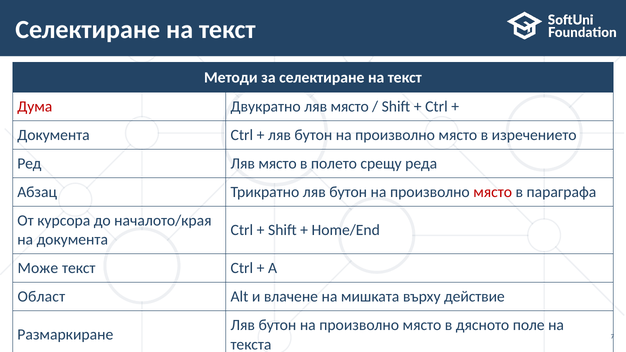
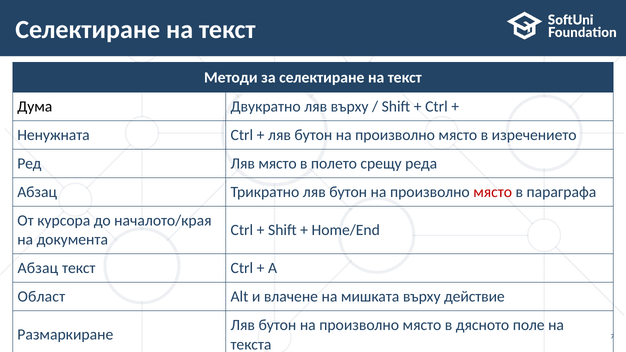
Дума colour: red -> black (35, 107)
Двукратно ляв място: място -> върху (350, 107)
Документа: Документа -> Ненужната (54, 135)
Може: Може -> Абзац (38, 268)
